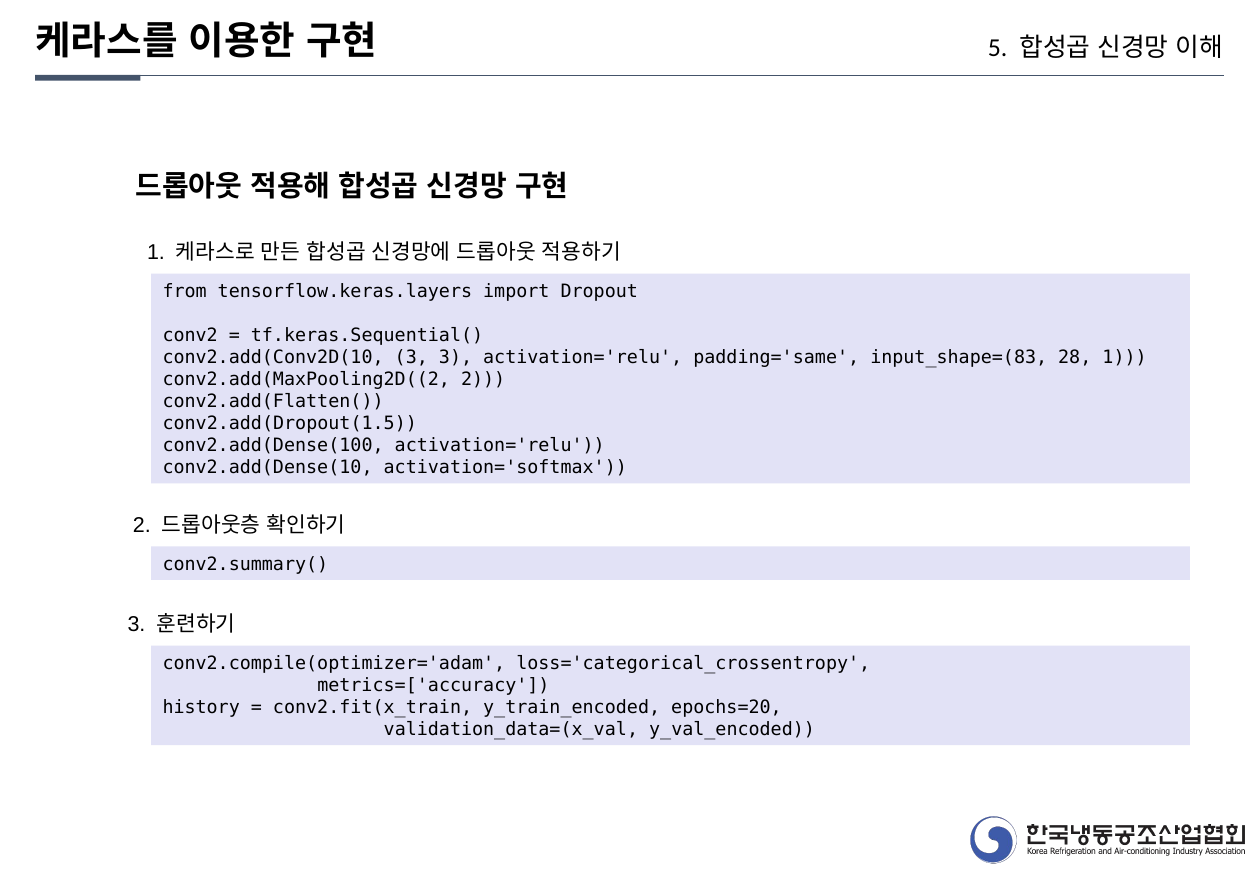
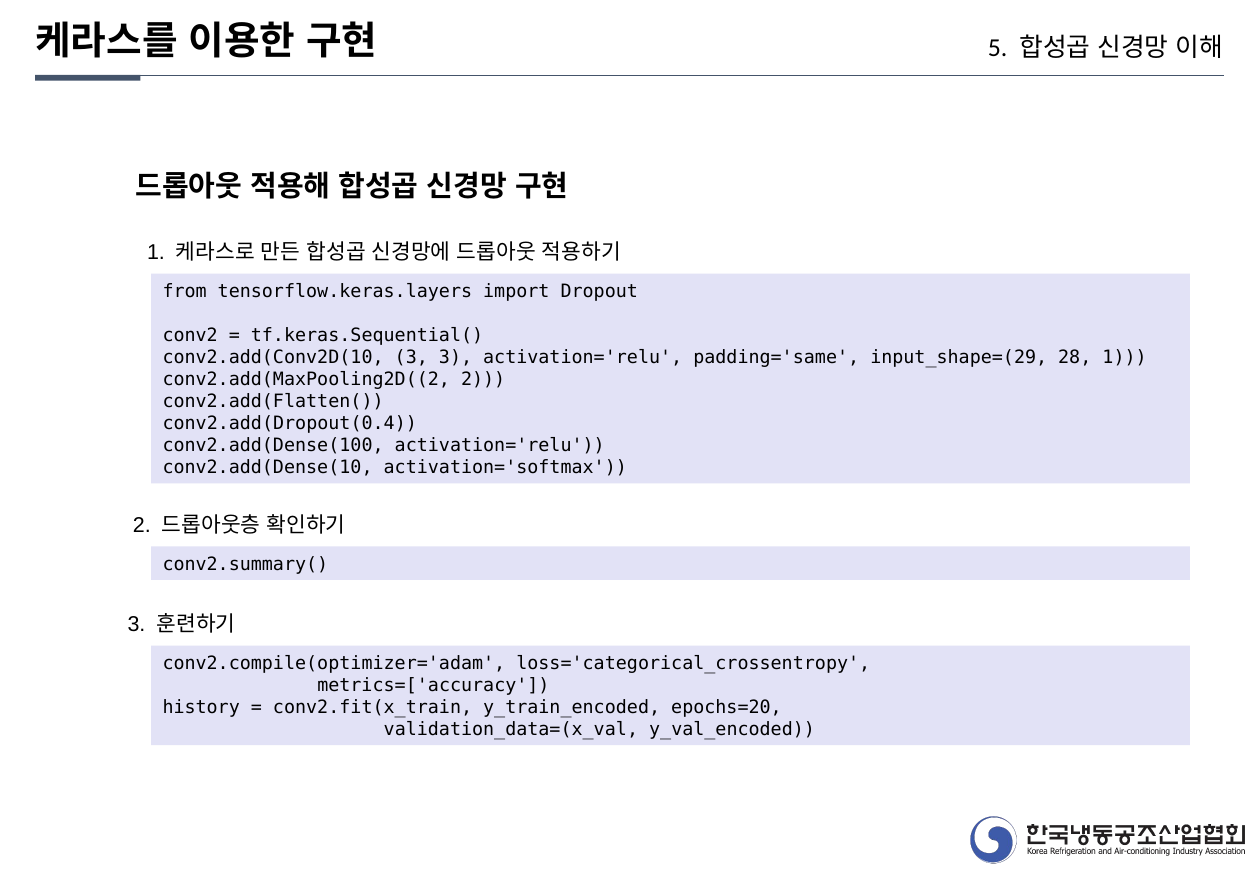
input_shape=(83: input_shape=(83 -> input_shape=(29 (959, 358)
conv2.add(Dropout(1.5: conv2.add(Dropout(1.5 -> conv2.add(Dropout(0.4 (290, 424)
